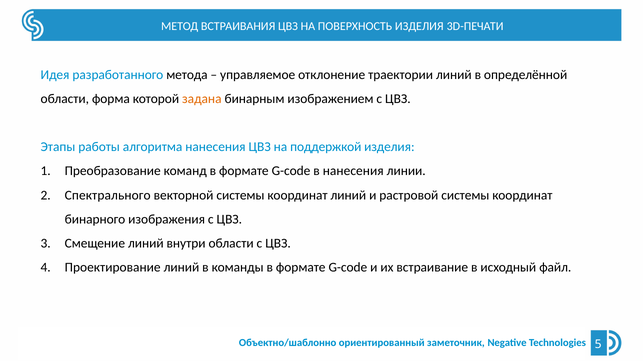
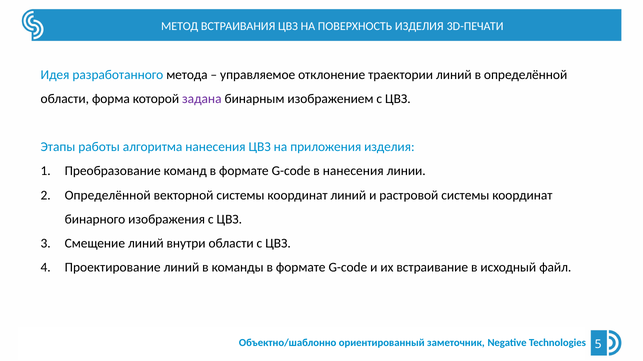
задана colour: orange -> purple (202, 99)
поддержкой: поддержкой -> приложения (326, 147)
Спектрального: Спектрального -> Определённой (108, 195)
